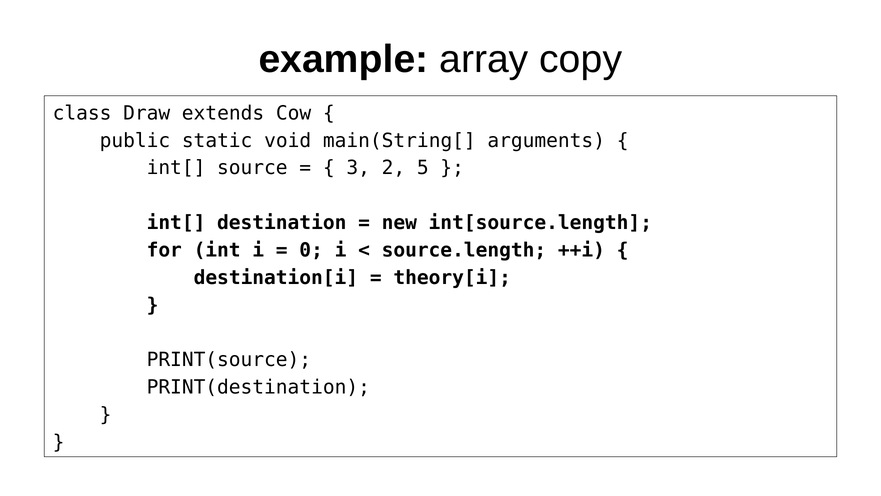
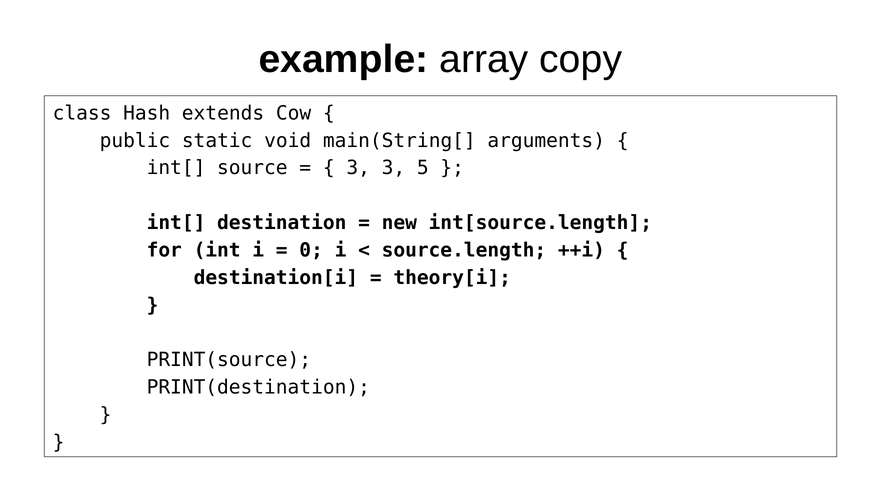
Draw: Draw -> Hash (147, 113)
3 2: 2 -> 3 (393, 168)
